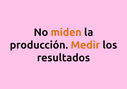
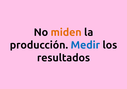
Medir colour: orange -> blue (85, 45)
